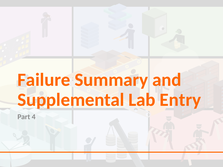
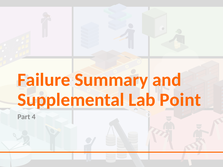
Entry: Entry -> Point (180, 100)
